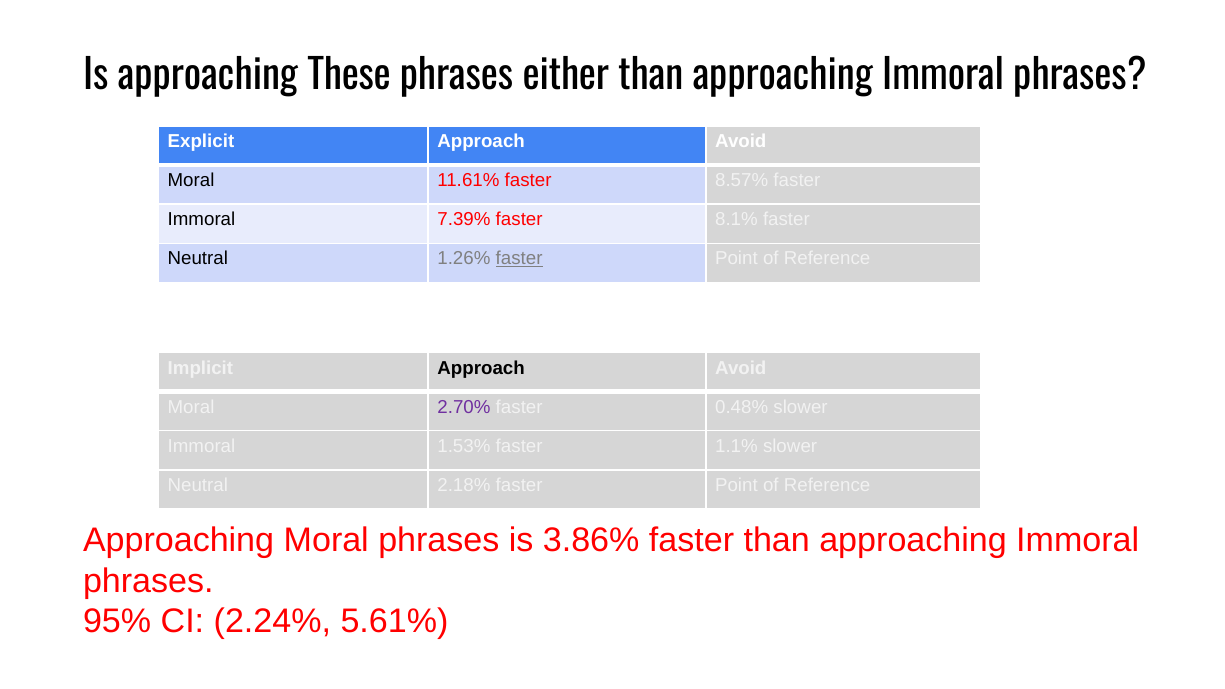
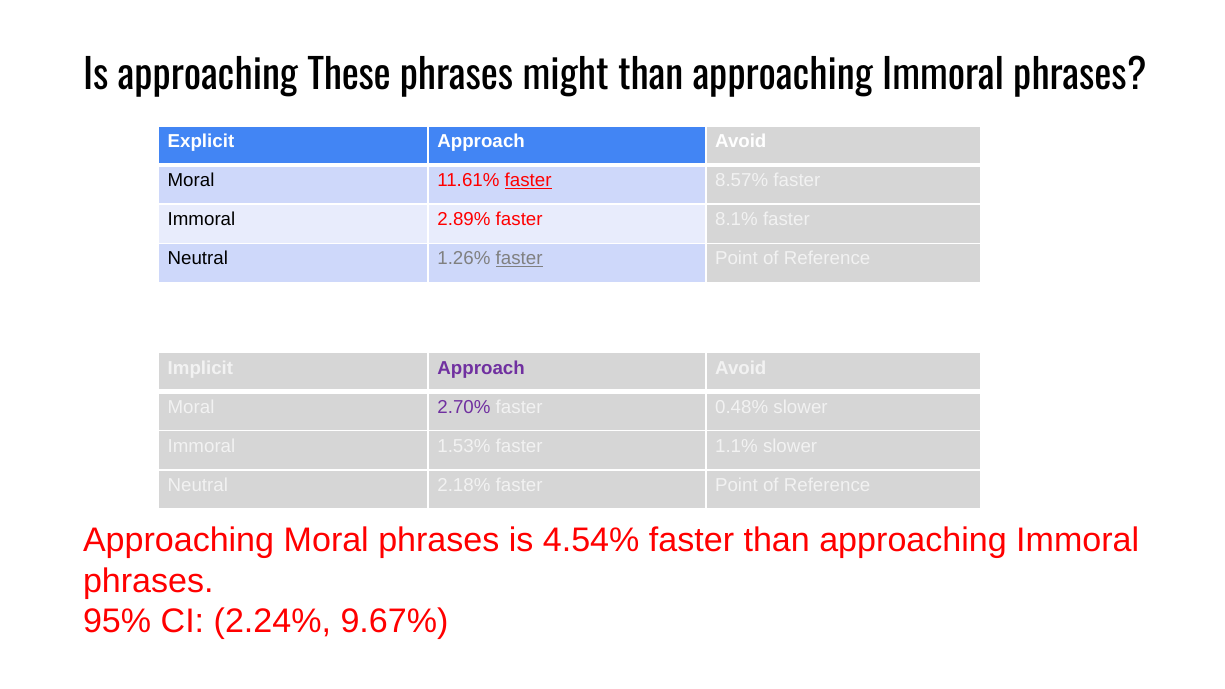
either: either -> might (566, 76)
faster underline: none -> present (528, 180)
7.39%: 7.39% -> 2.89% (464, 220)
Approach colour: black -> purple (481, 368)
3.86%: 3.86% -> 4.54% (591, 540)
5.61%: 5.61% -> 9.67% (394, 622)
